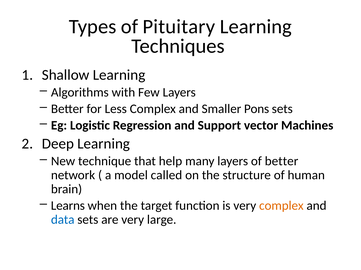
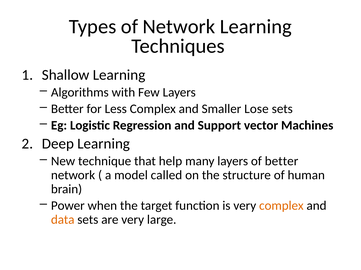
of Pituitary: Pituitary -> Network (179, 27)
Pons: Pons -> Lose (256, 109)
Learns: Learns -> Power (68, 206)
data colour: blue -> orange (63, 220)
